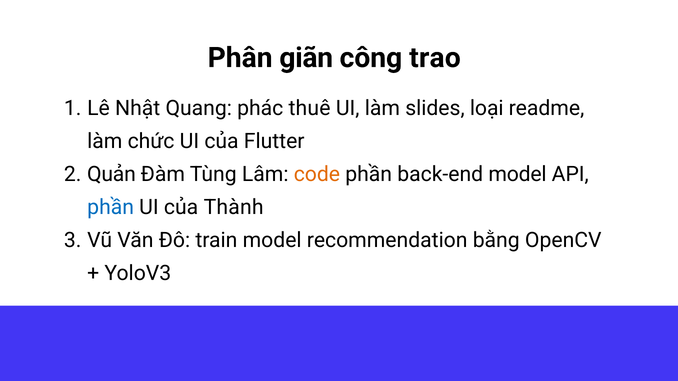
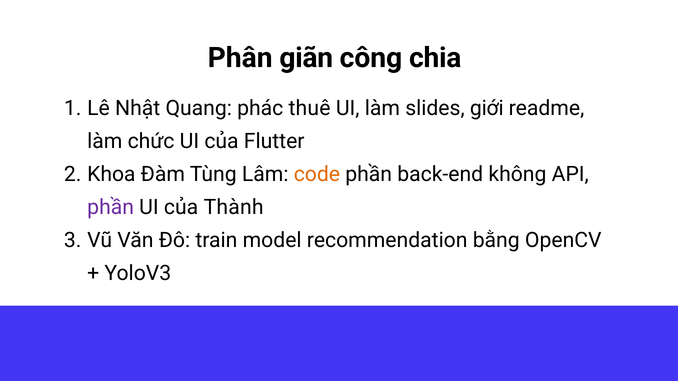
trao: trao -> chia (435, 58)
loại: loại -> giới (487, 108)
Quản: Quản -> Khoa (111, 174)
back-end model: model -> không (517, 174)
phần colour: blue -> purple (111, 207)
